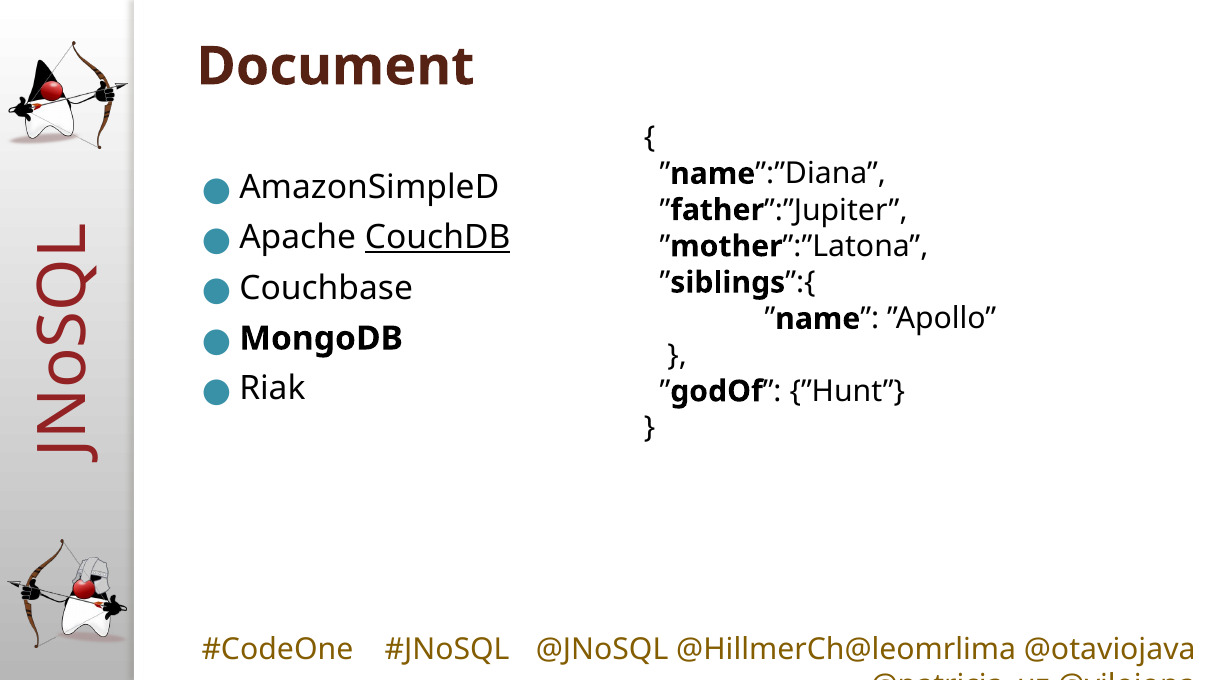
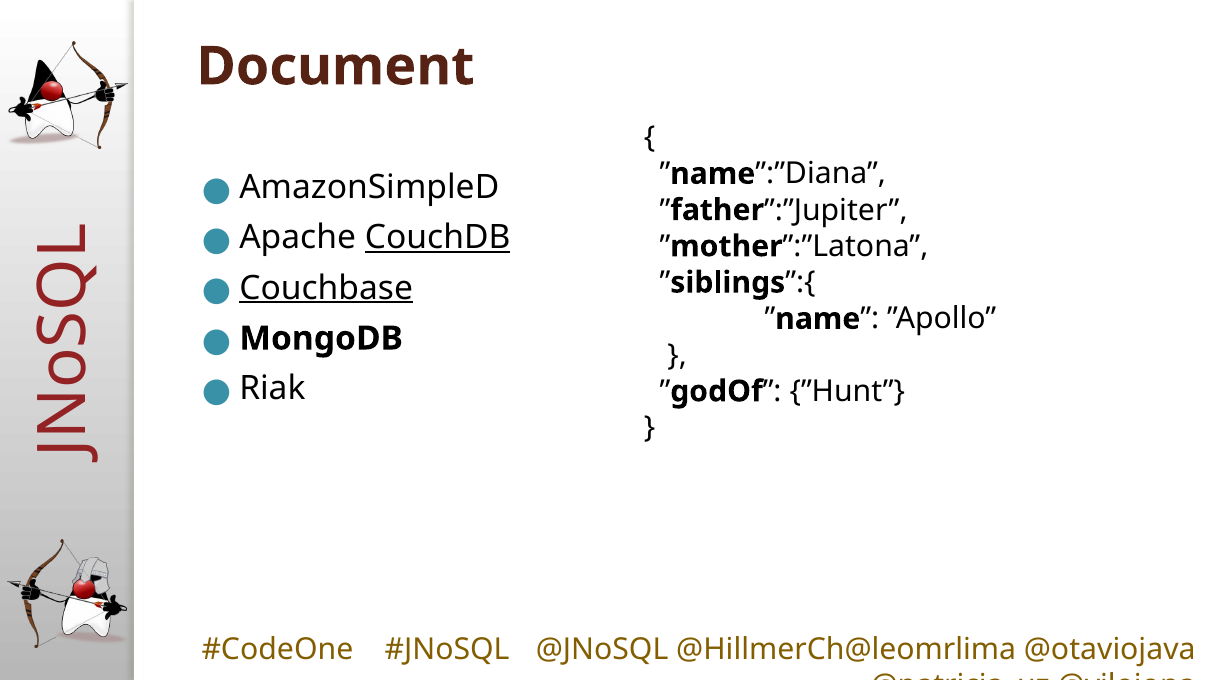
Couchbase underline: none -> present (326, 288)
